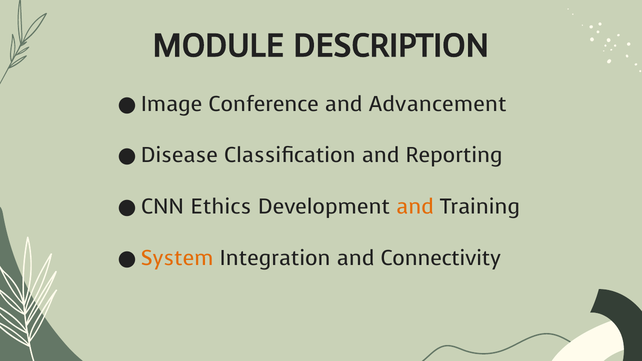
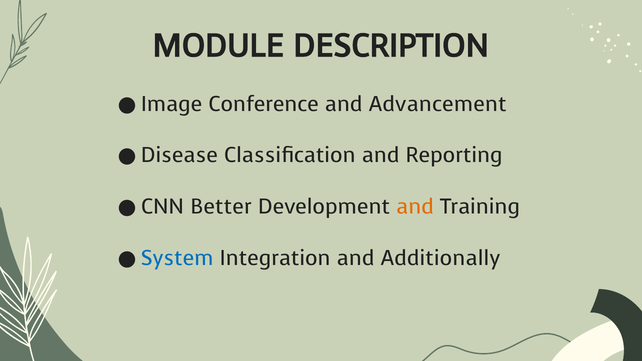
Ethics: Ethics -> Better (221, 207)
System colour: orange -> blue (177, 258)
Connectivity: Connectivity -> Additionally (440, 258)
